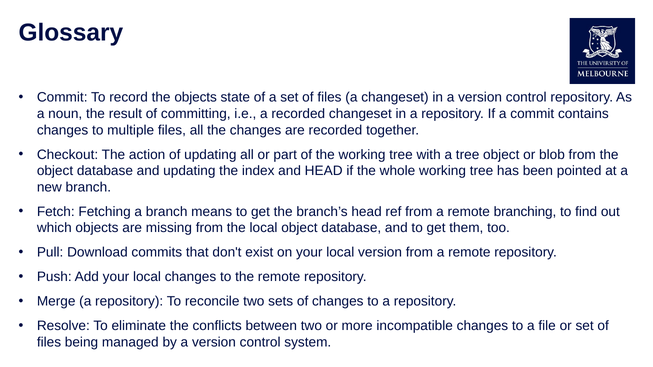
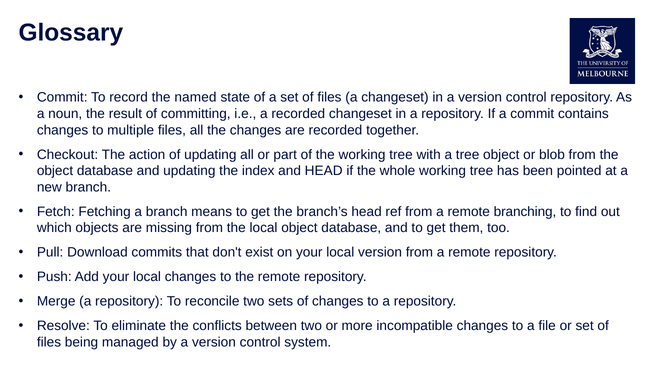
the objects: objects -> named (195, 98)
